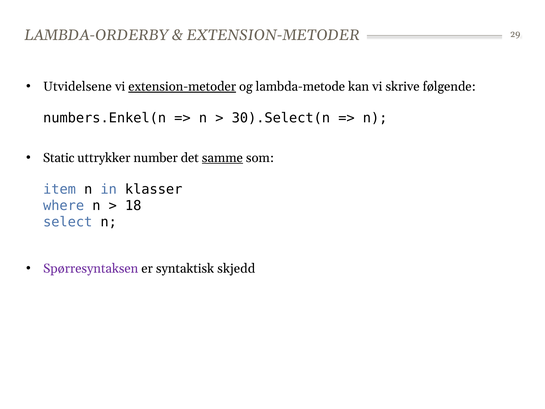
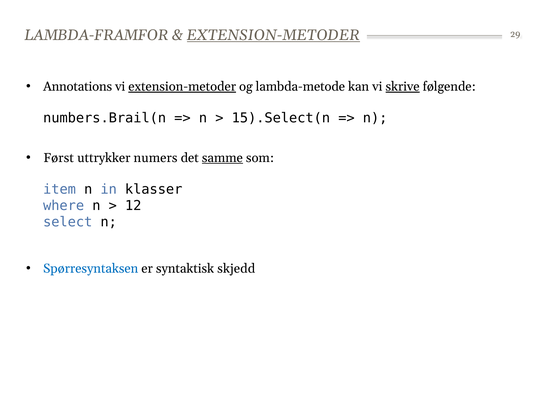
LAMBDA-ORDERBY: LAMBDA-ORDERBY -> LAMBDA-FRAMFOR (96, 35)
EXTENSION-METODER underline: none -> present (273, 35)
Utvidelsene: Utvidelsene -> Annotations (78, 87)
skrive underline: none -> present (403, 87)
numbers.Enkel(n: numbers.Enkel(n -> numbers.Brail(n (105, 118)
30).Select(n: 30).Select(n -> 15).Select(n (281, 118)
Static: Static -> Først (59, 158)
number: number -> numers (156, 158)
18: 18 -> 12 (133, 206)
Spørresyntaksen colour: purple -> blue (91, 268)
